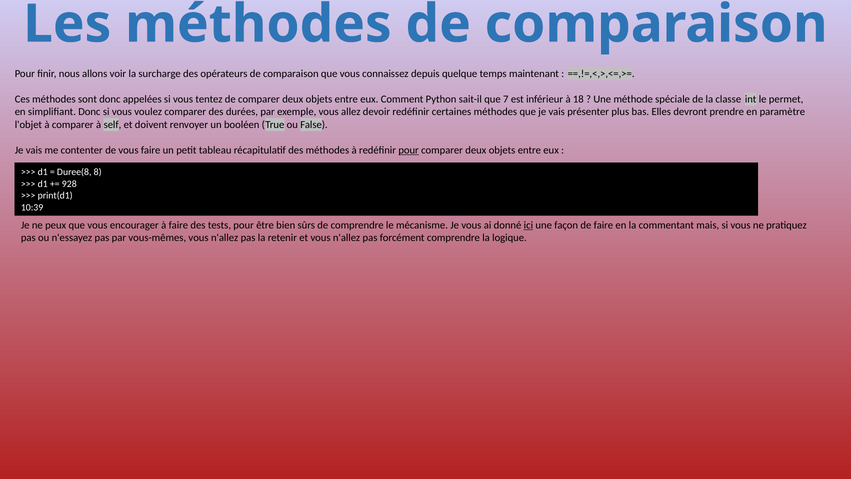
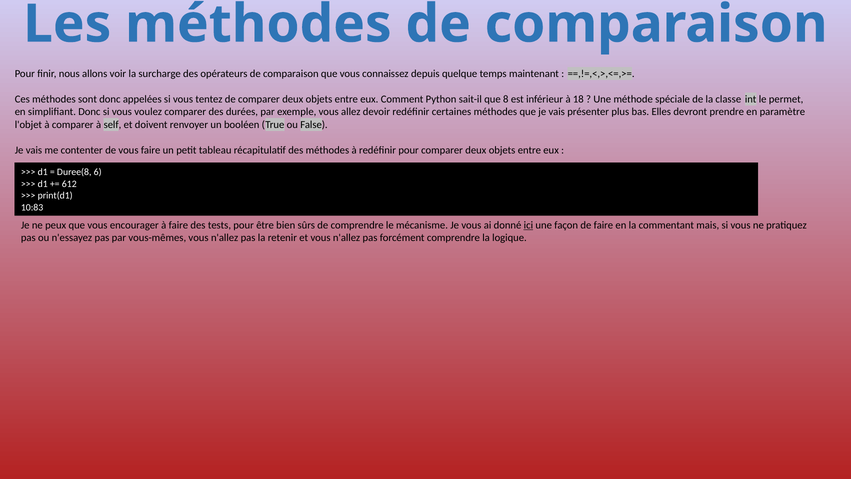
7: 7 -> 8 (506, 99)
pour underline: present -> none (409, 150)
8: 8 -> 6 (98, 172)
928: 928 -> 612 (69, 184)
10:39: 10:39 -> 10:83 (32, 207)
